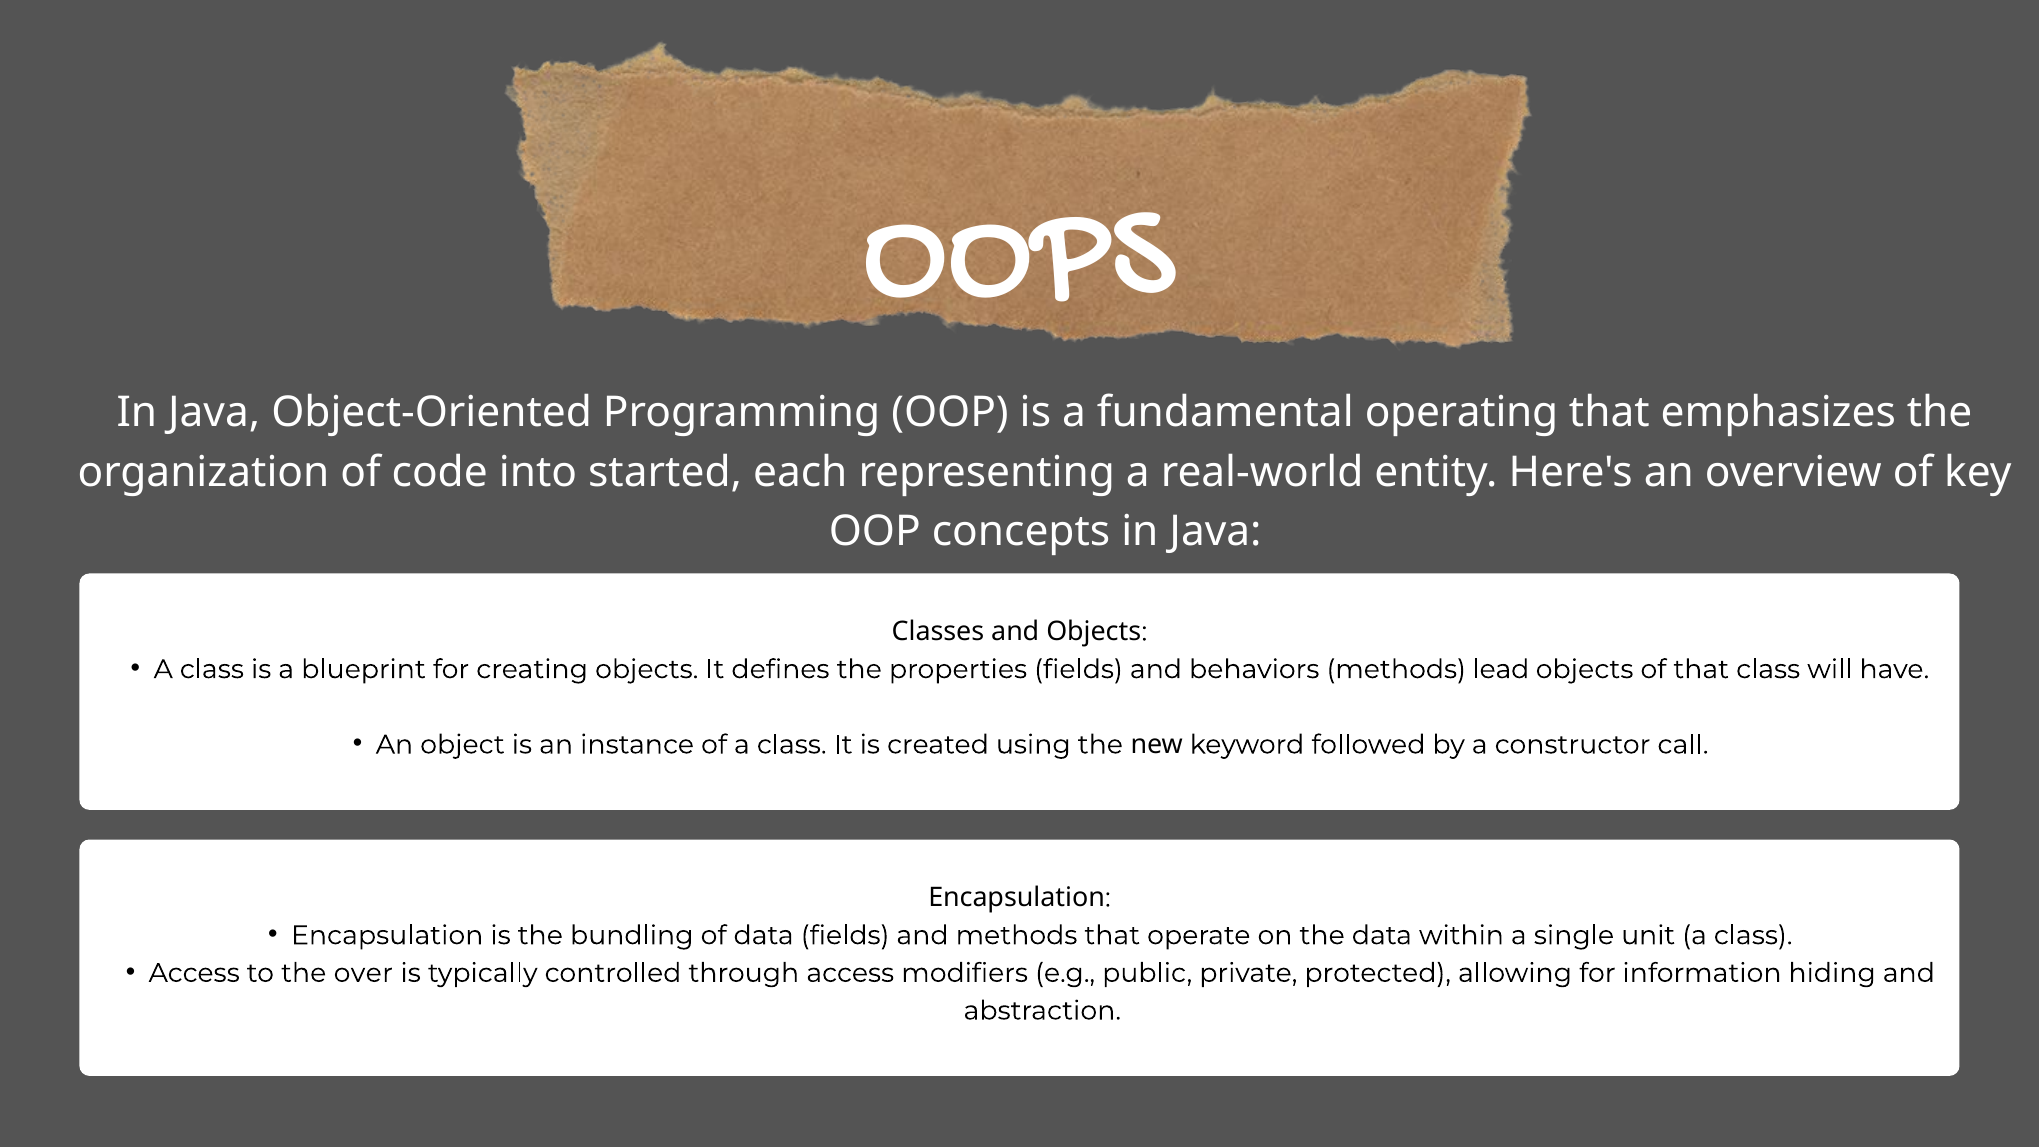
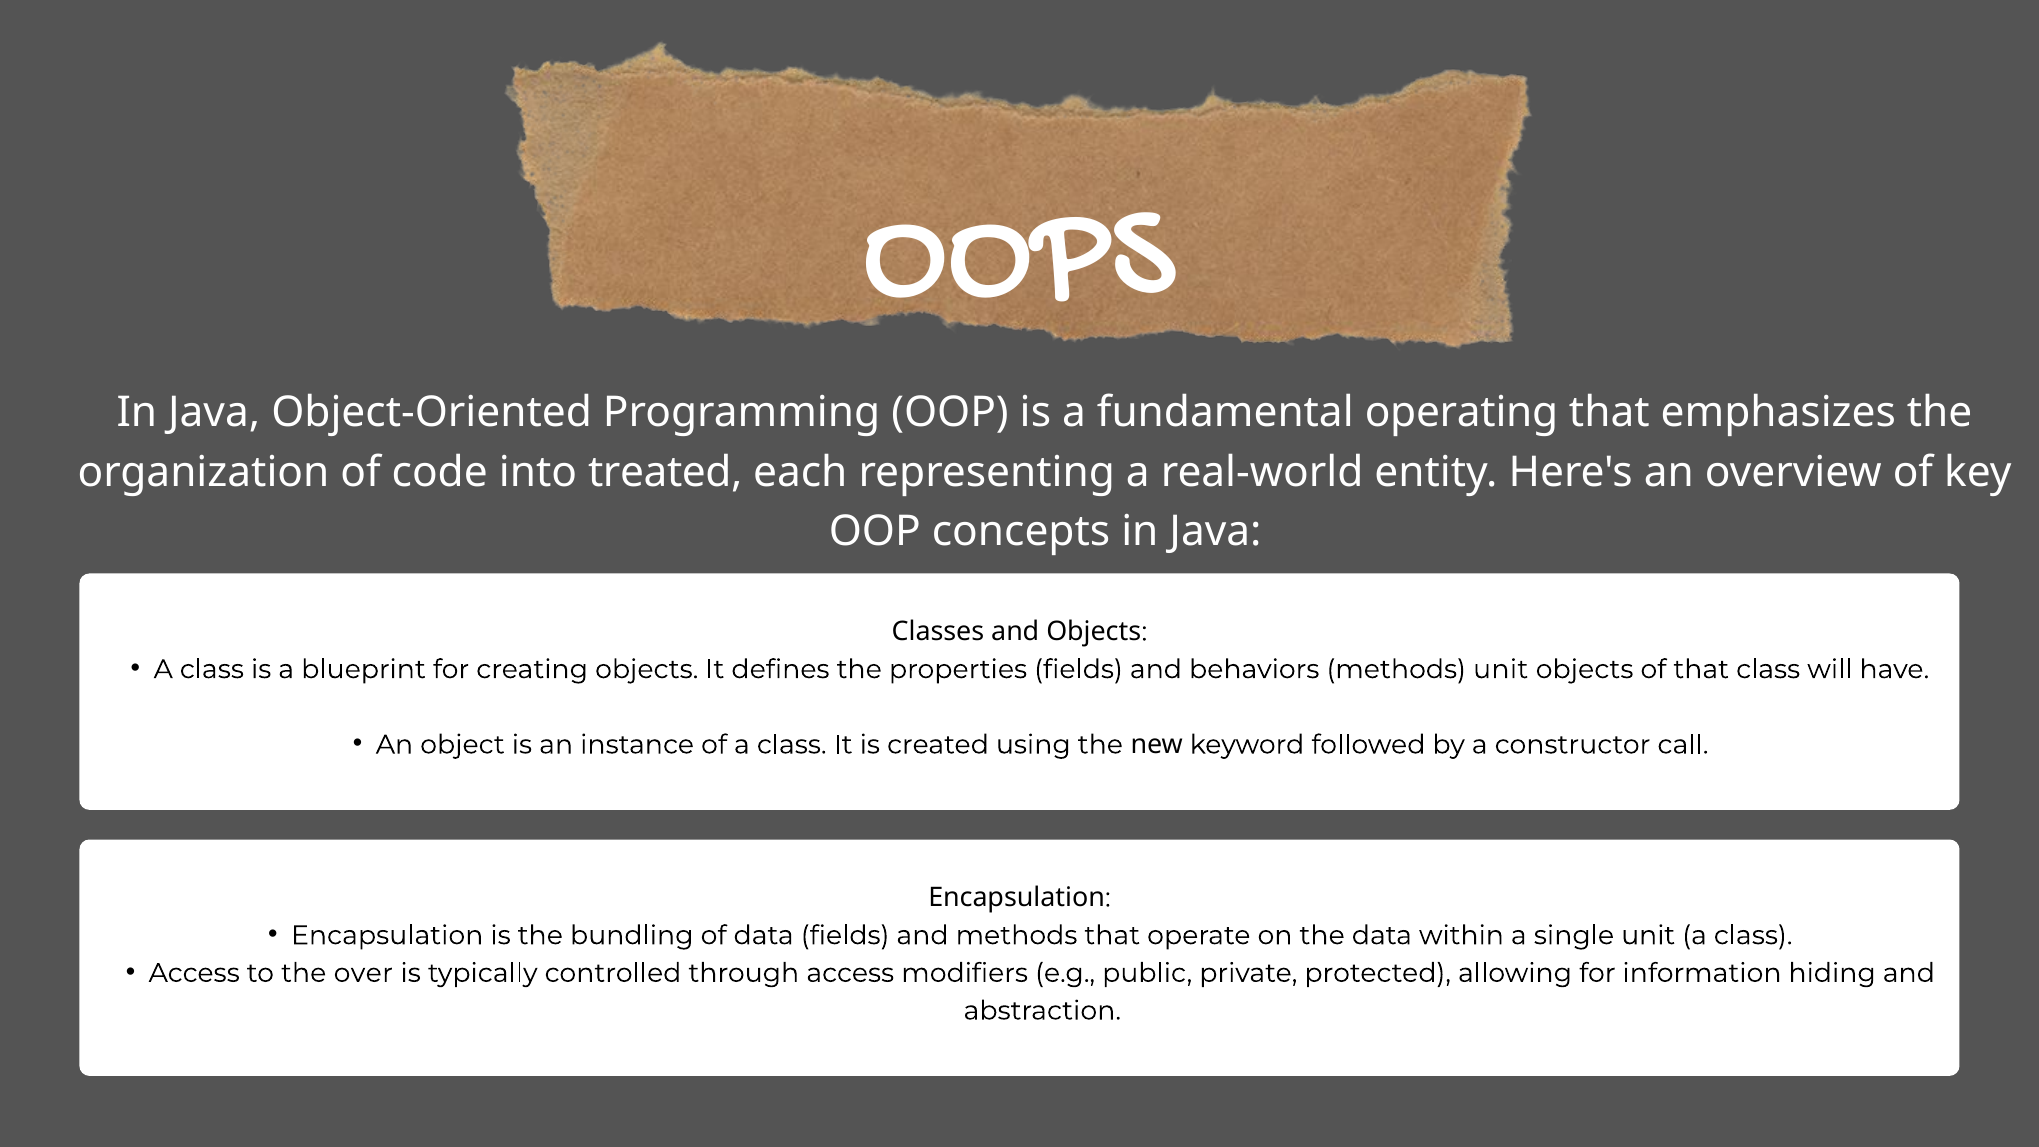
started: started -> treated (665, 472)
methods lead: lead -> unit (1501, 669)
